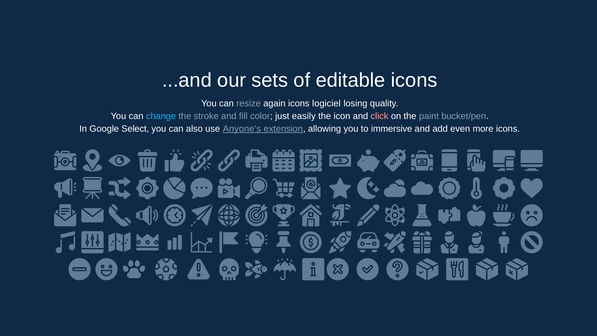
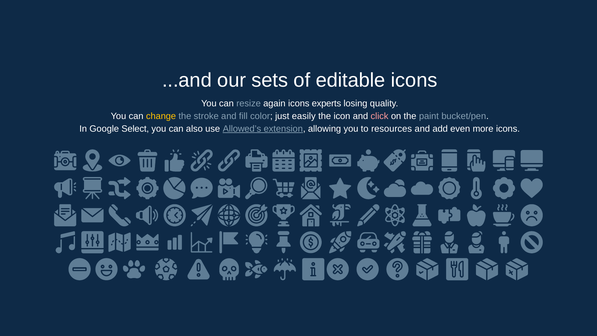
logiciel: logiciel -> experts (326, 103)
change colour: light blue -> yellow (161, 116)
Anyone’s: Anyone’s -> Allowed’s (242, 129)
immersive: immersive -> resources (392, 129)
